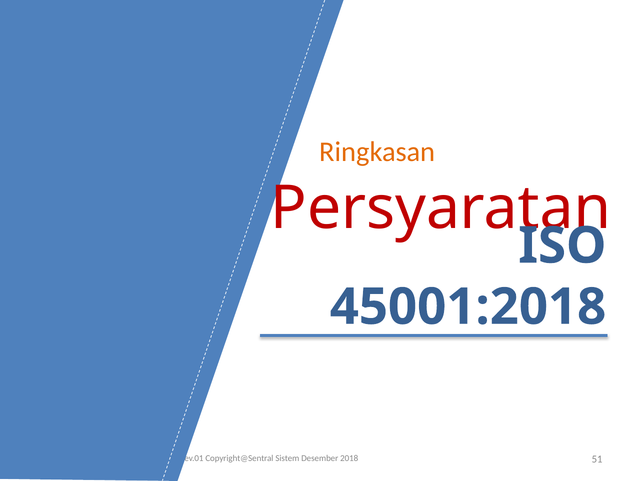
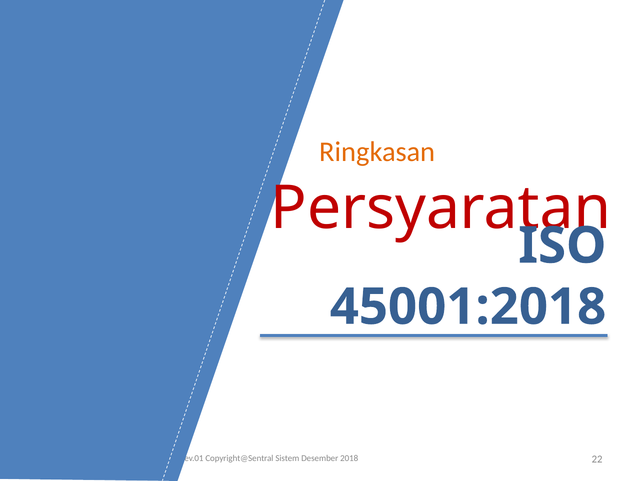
51: 51 -> 22 (597, 459)
